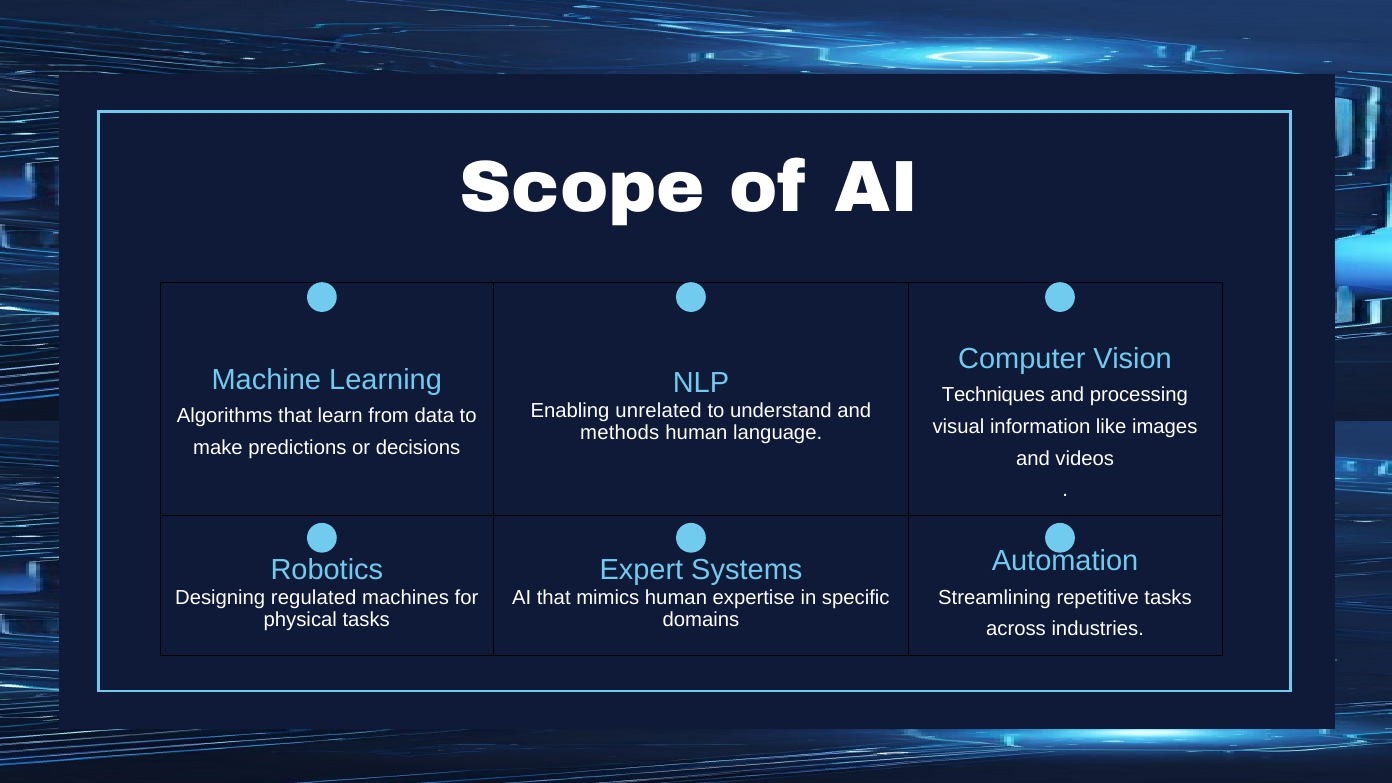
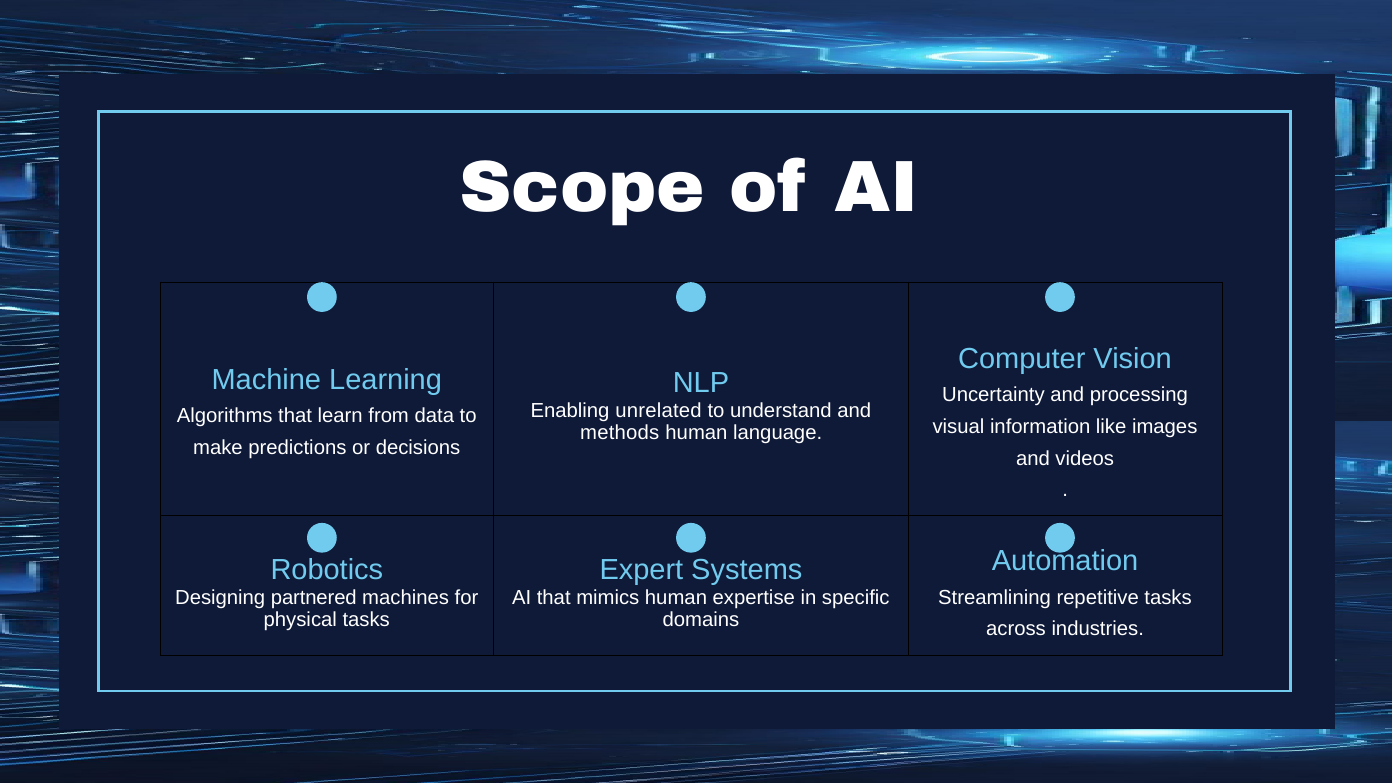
Techniques: Techniques -> Uncertainty (993, 395)
regulated: regulated -> partnered (314, 597)
